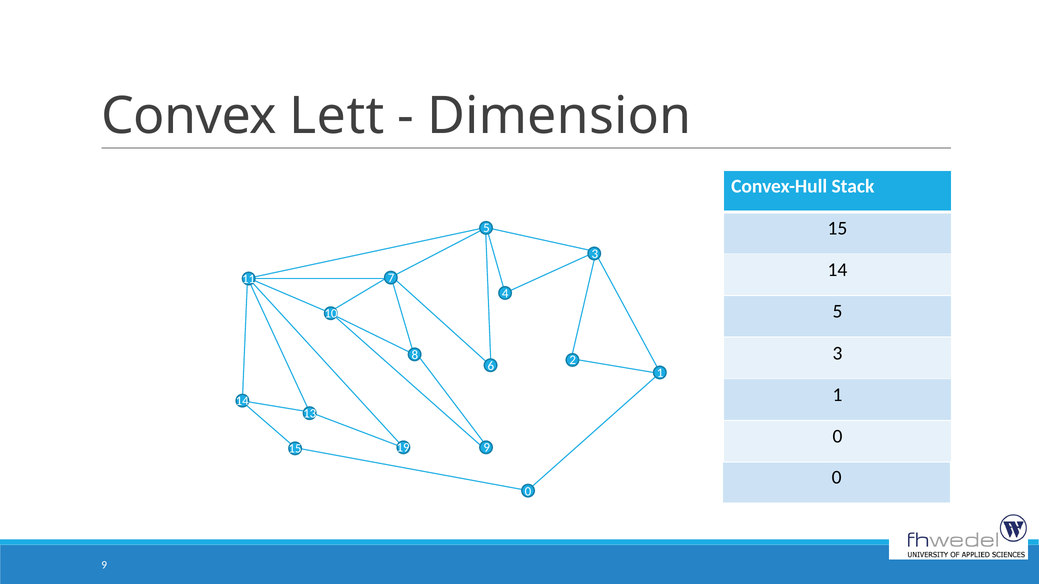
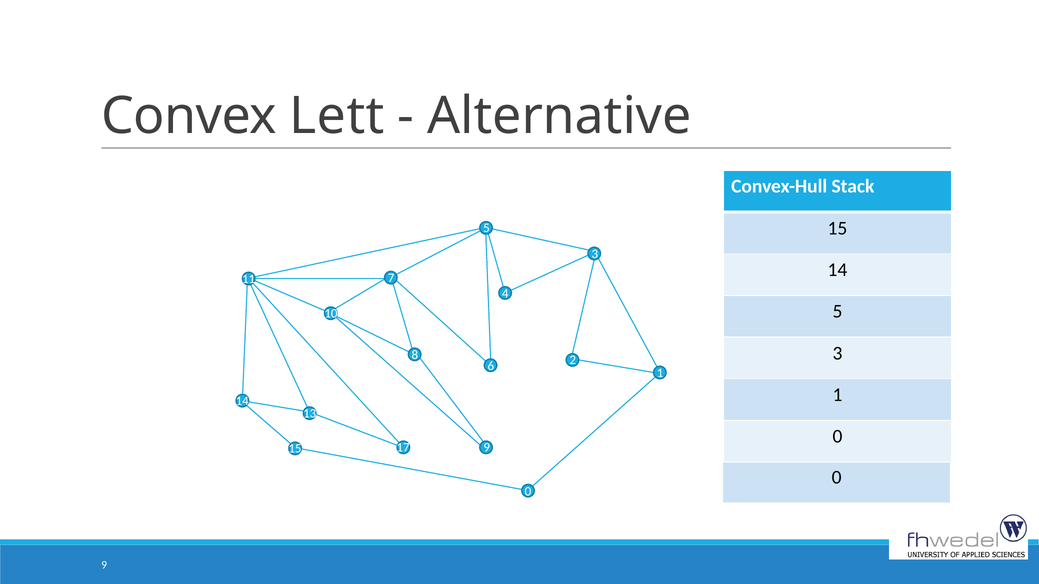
Dimension: Dimension -> Alternative (559, 116)
19: 19 -> 17 (403, 448)
